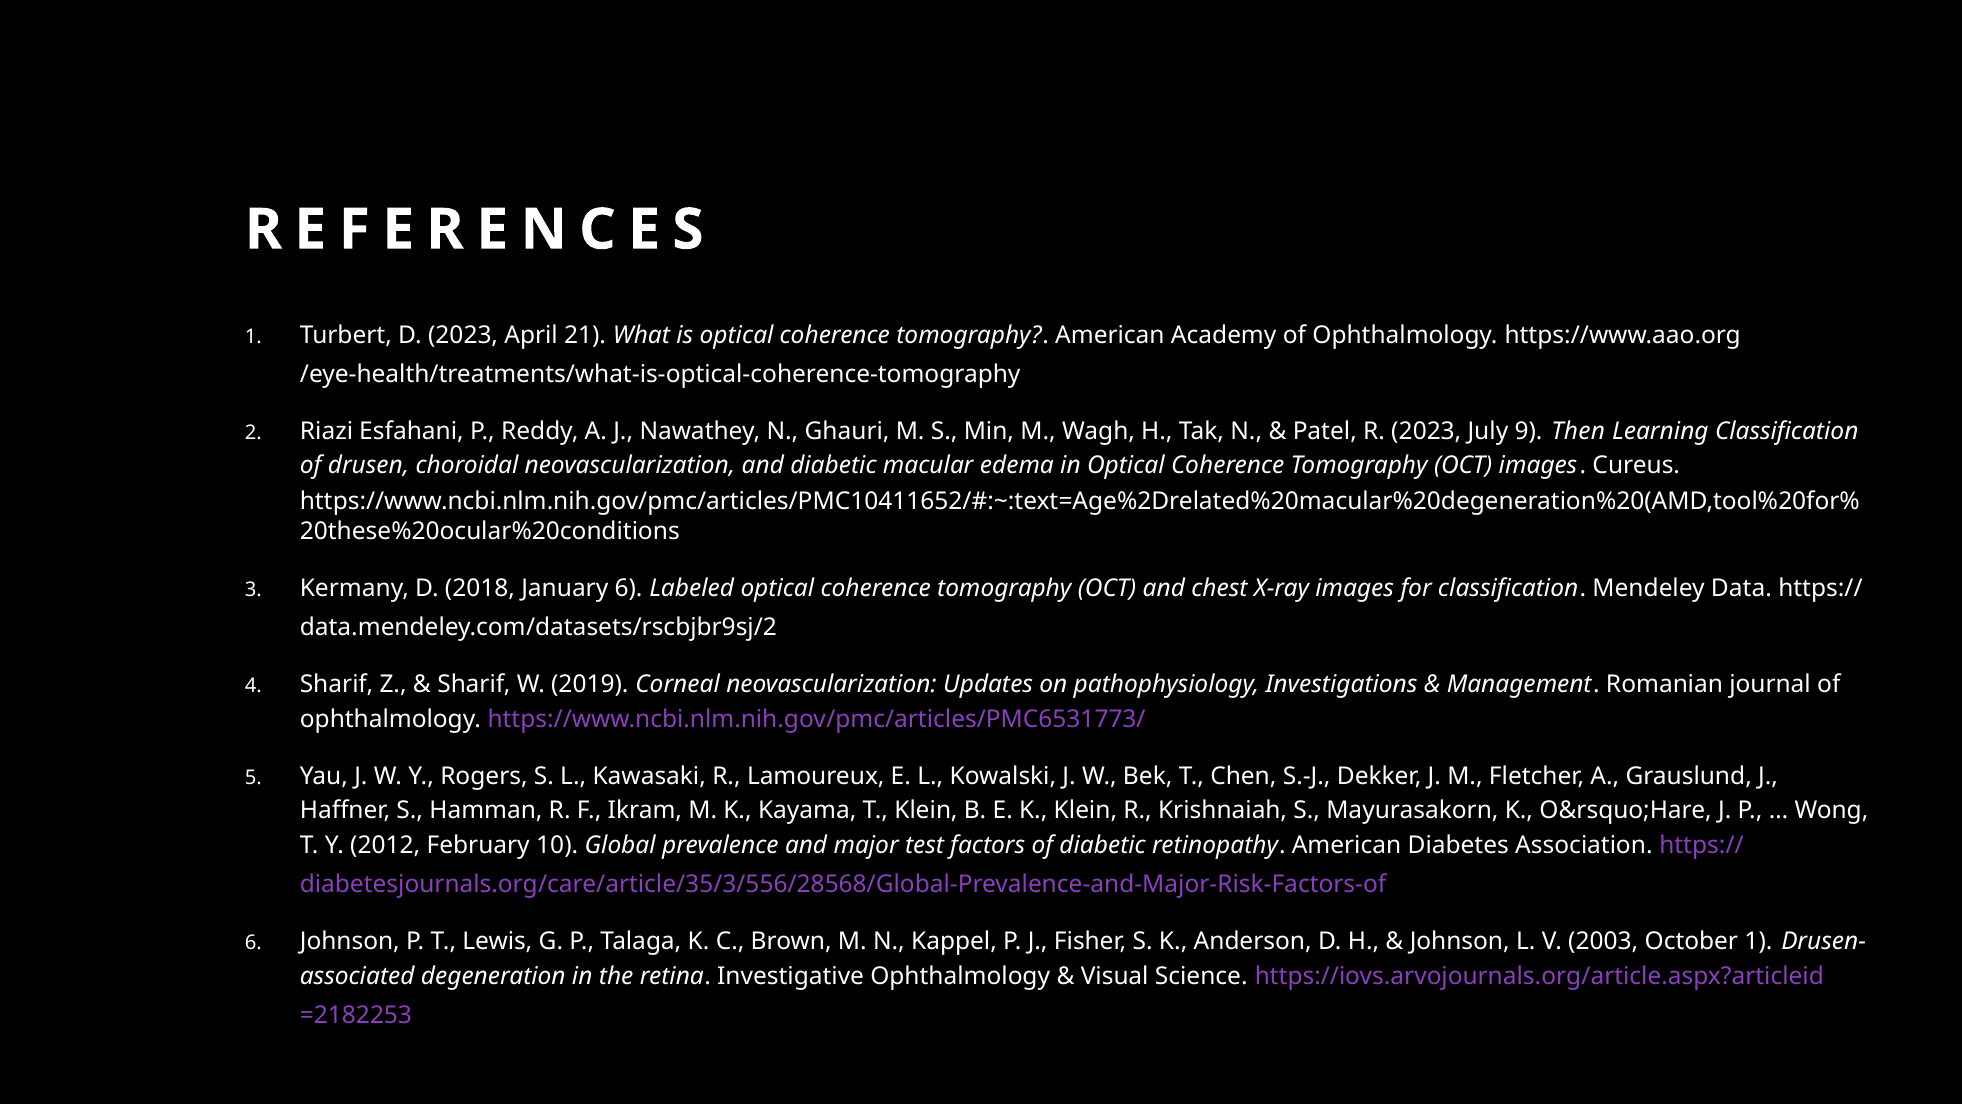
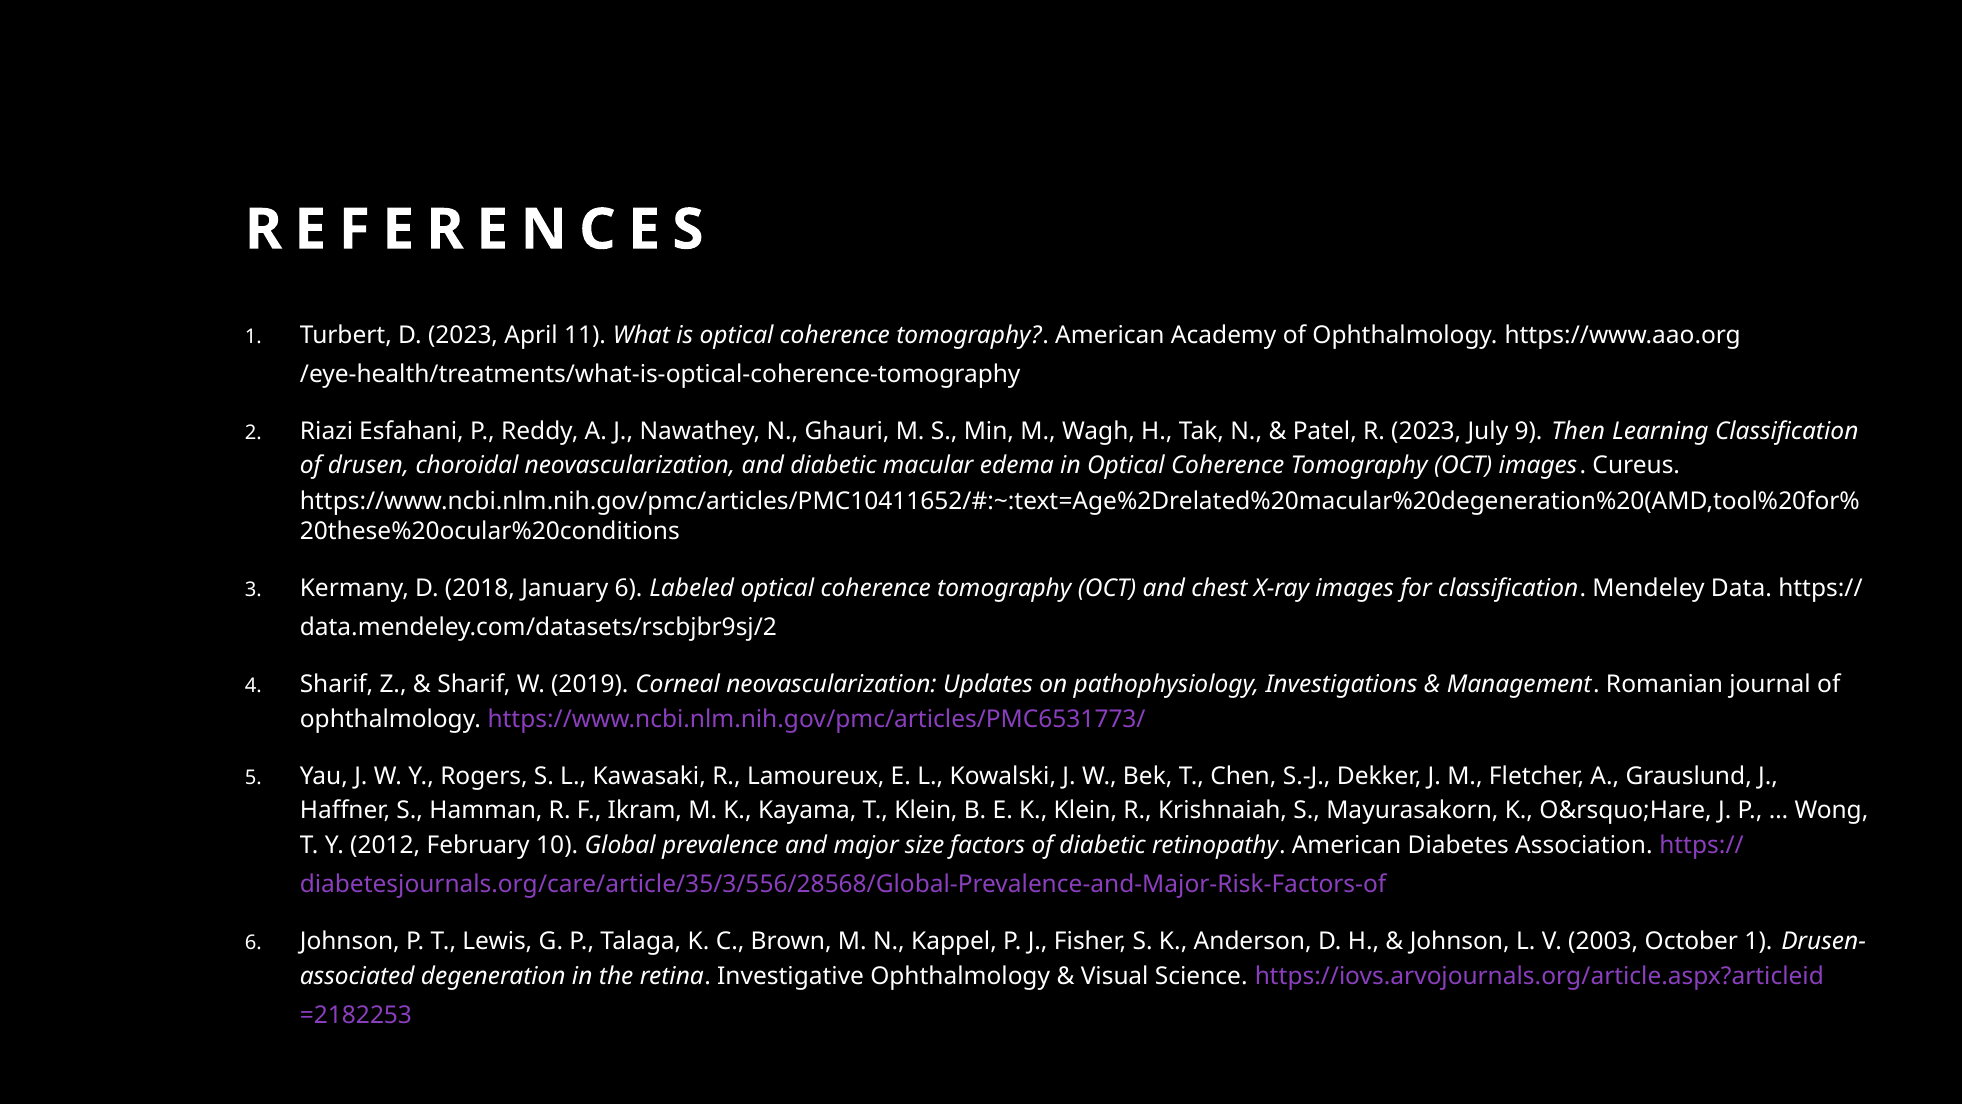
21: 21 -> 11 (585, 336)
test: test -> size (925, 845)
